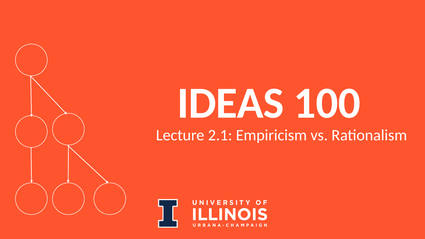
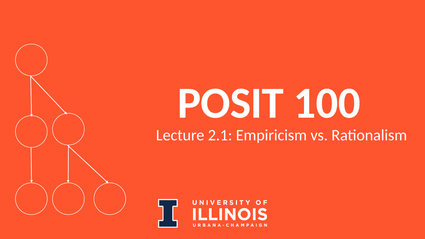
IDEAS: IDEAS -> POSIT (231, 103)
